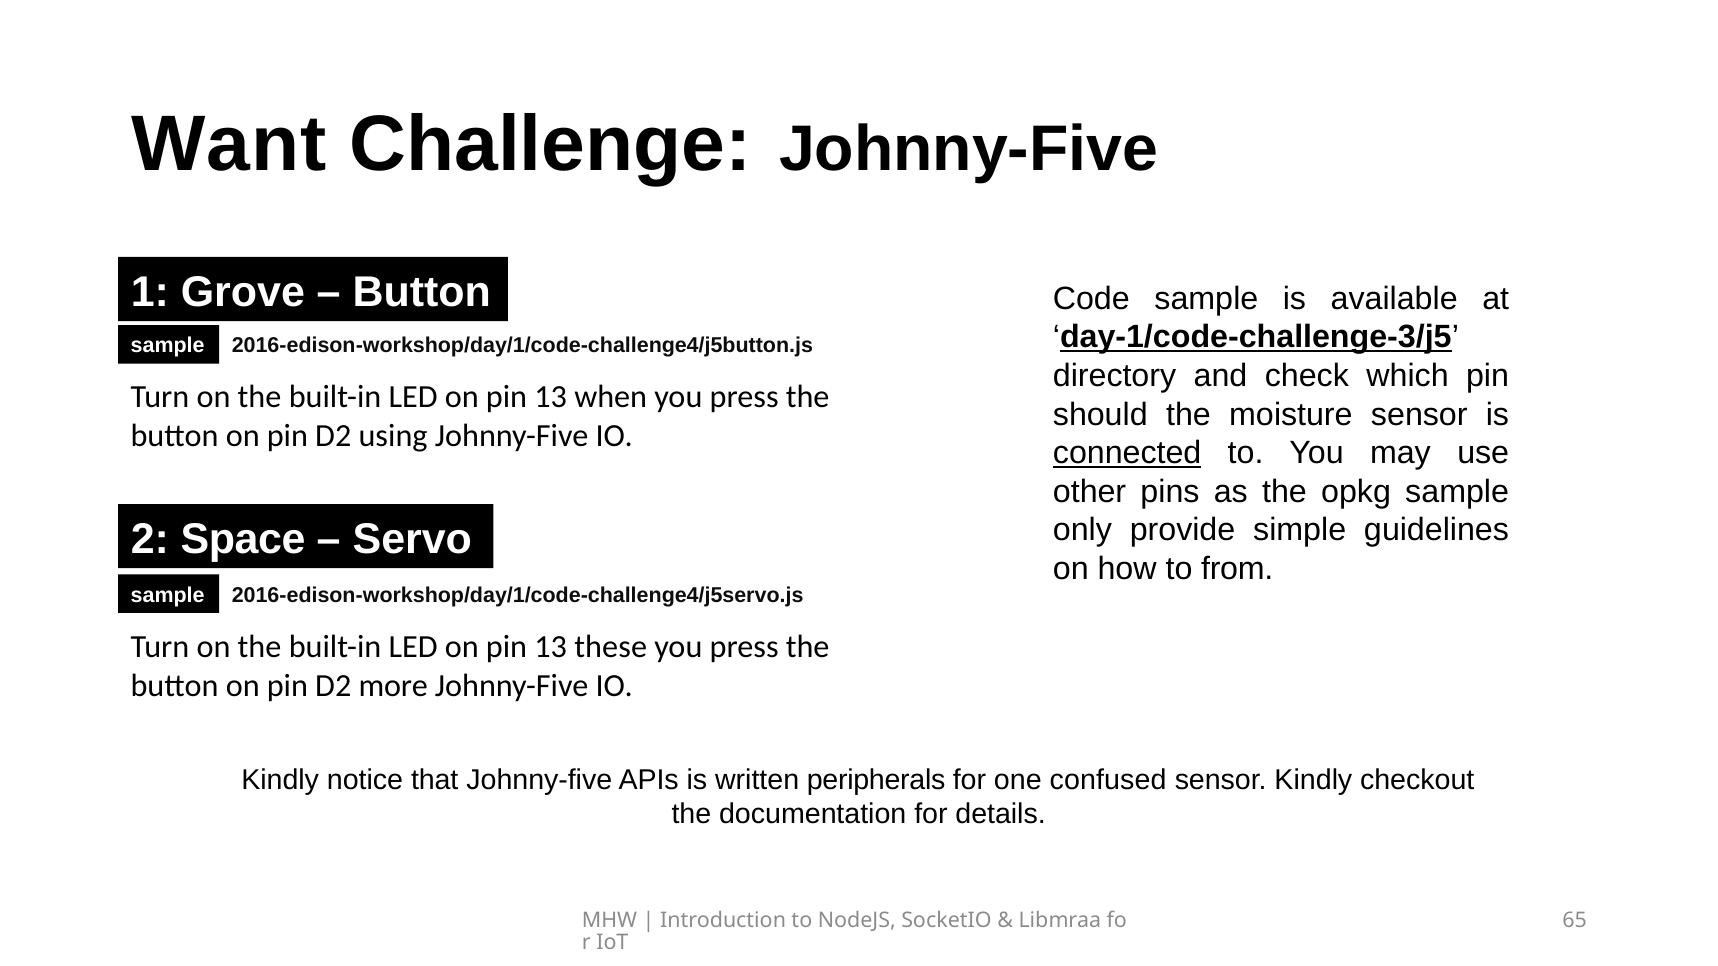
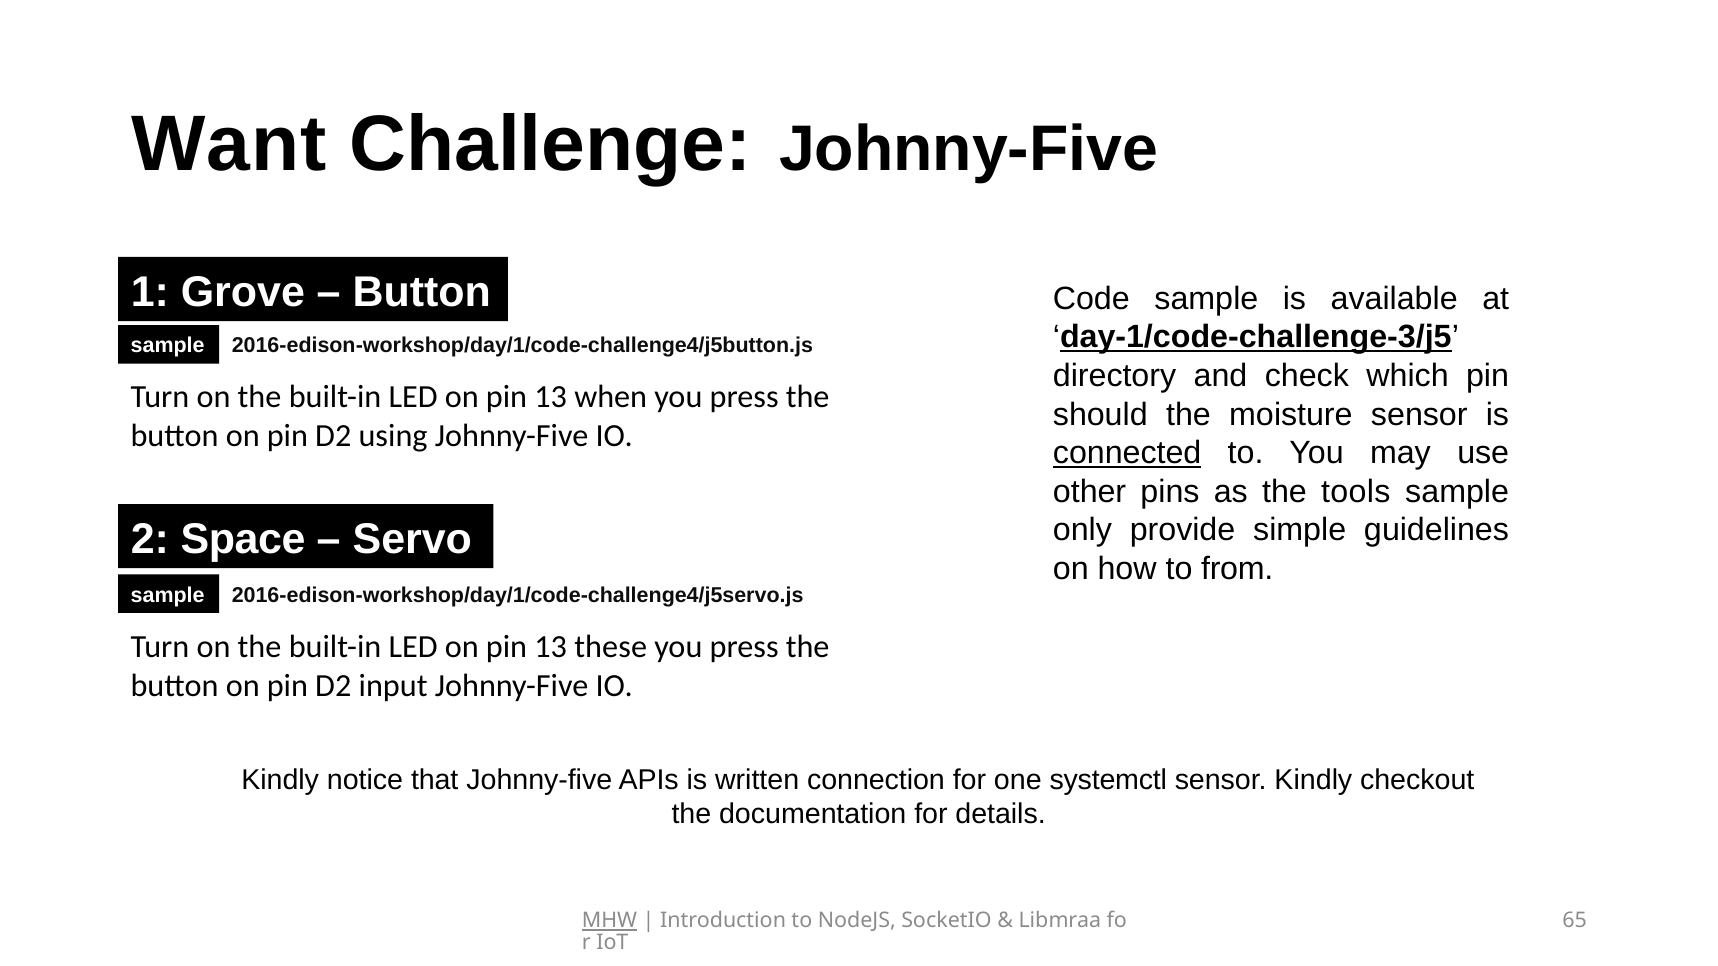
opkg: opkg -> tools (1356, 492)
more: more -> input (393, 686)
peripherals: peripherals -> connection (876, 780)
confused: confused -> systemctl (1108, 780)
MHW underline: none -> present (610, 921)
